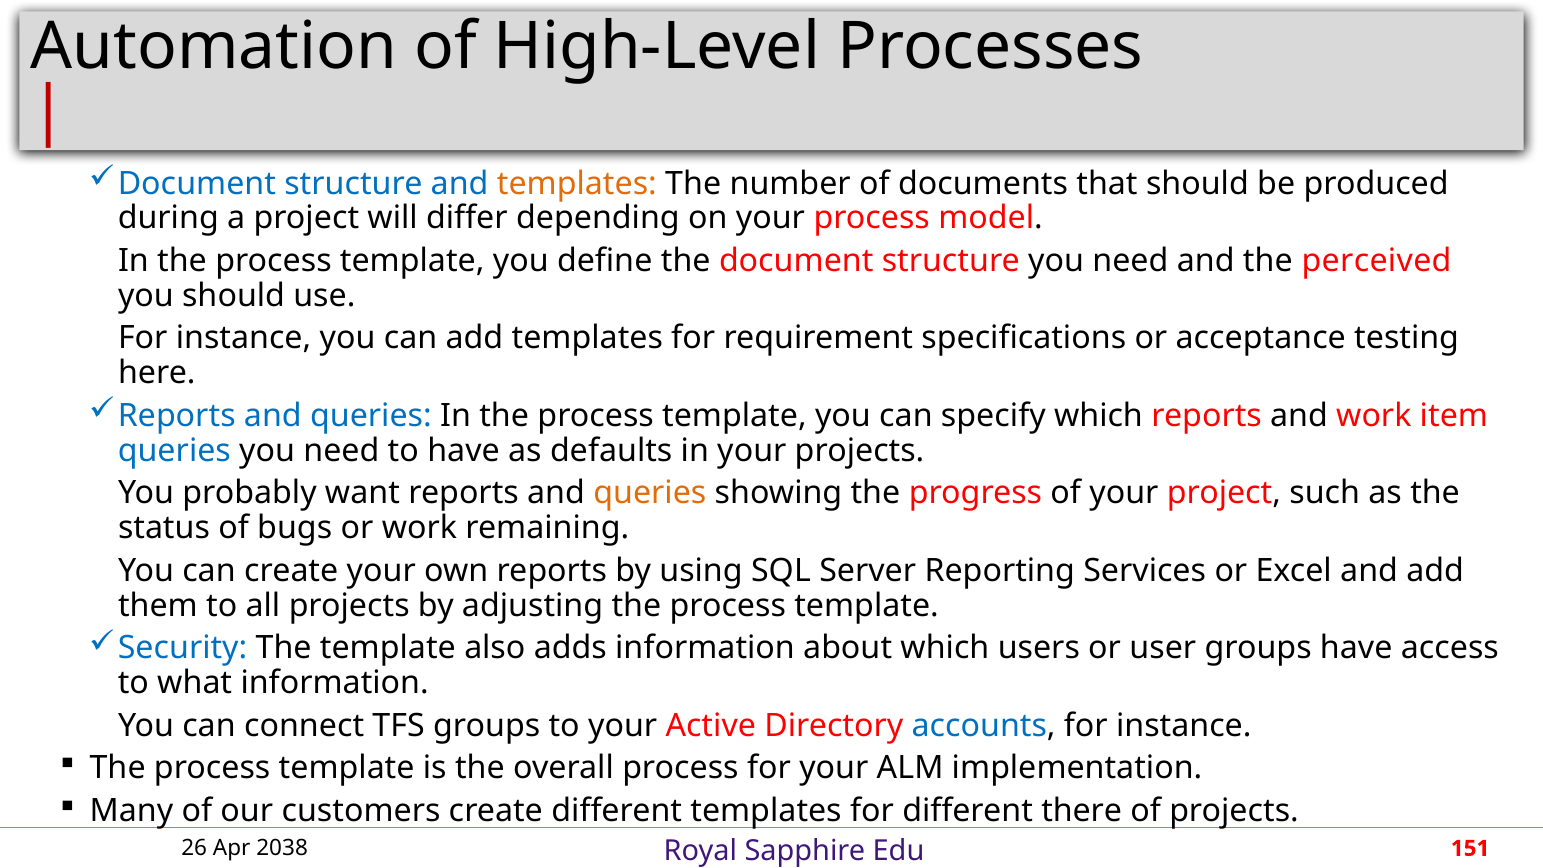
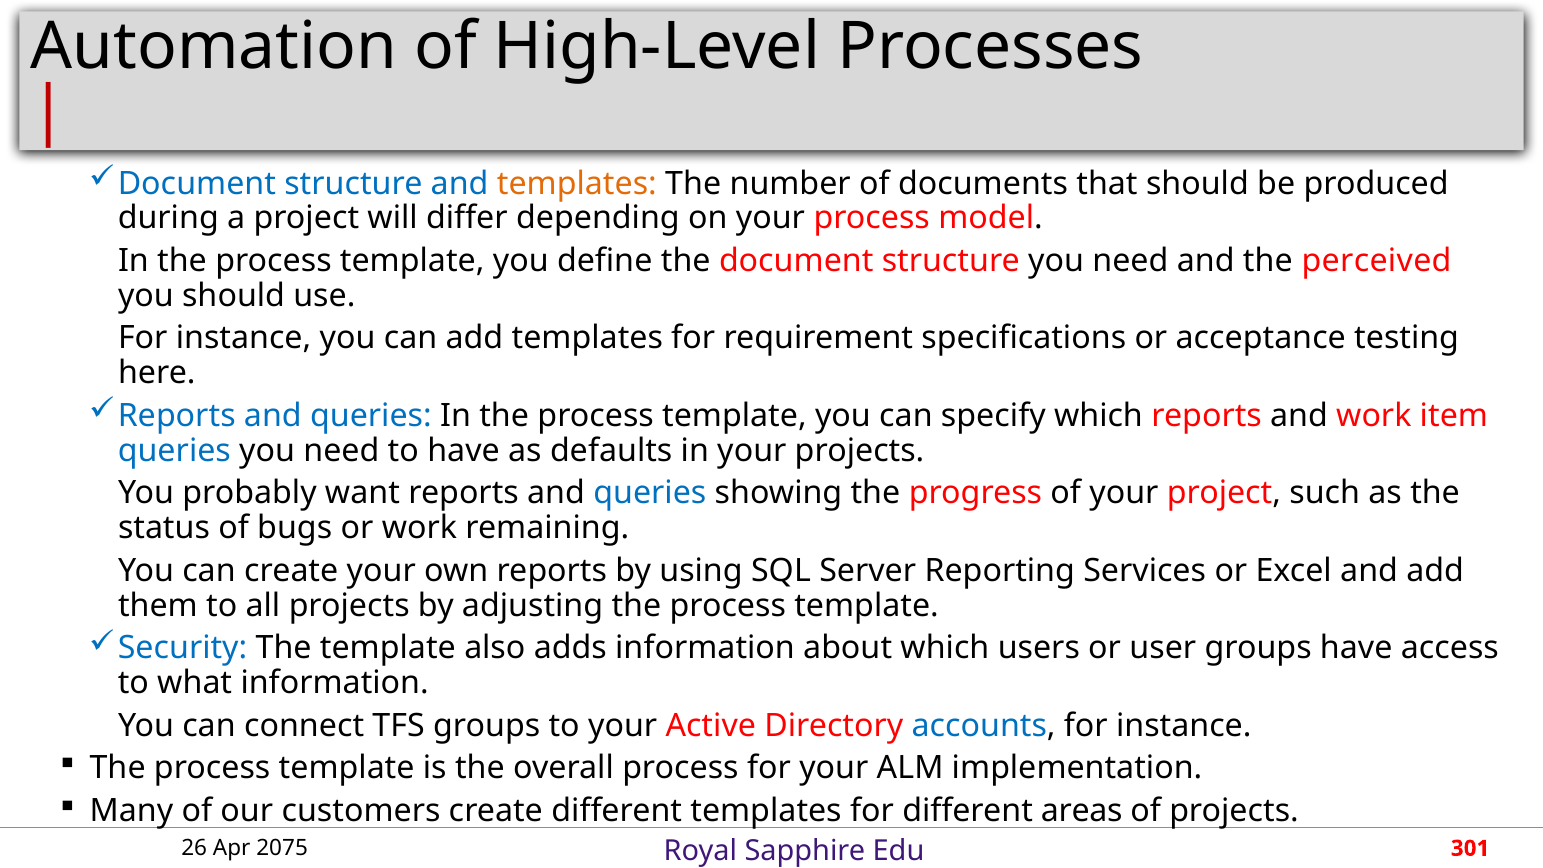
queries colour: orange -> blue (650, 493)
there: there -> areas (1082, 811)
2038: 2038 -> 2075 (282, 848)
151: 151 -> 301 (1470, 848)
